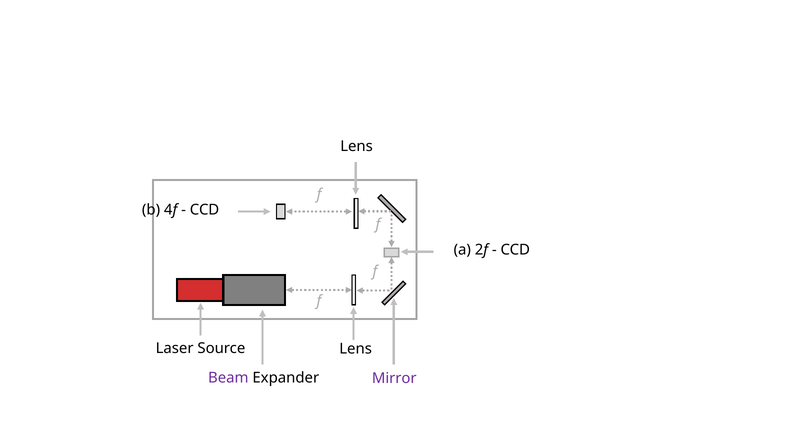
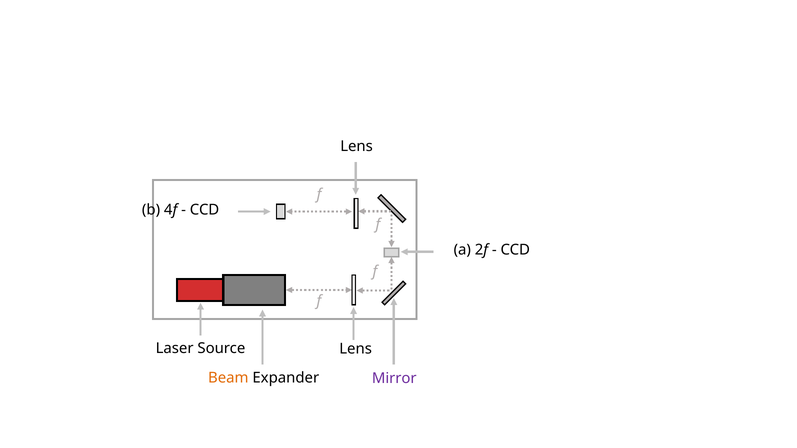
Beam colour: purple -> orange (228, 378)
